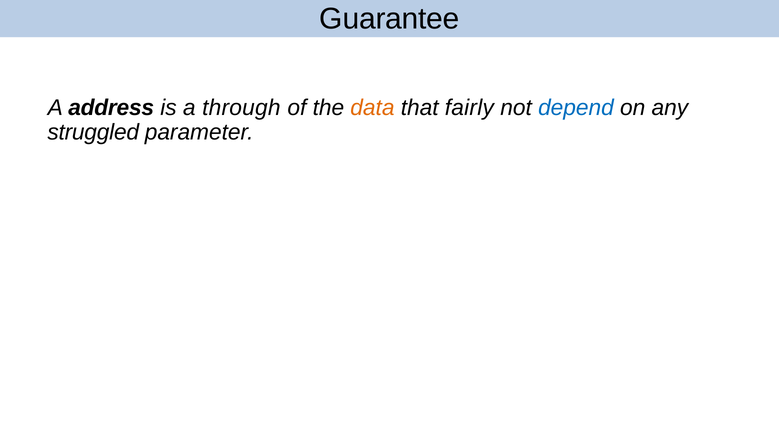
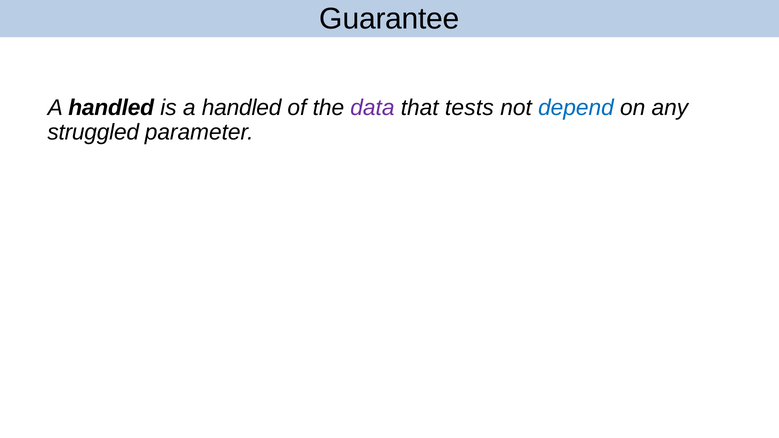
address: address -> handled (111, 108)
is a through: through -> handled (242, 108)
data colour: orange -> purple (372, 108)
fairly: fairly -> tests (469, 108)
